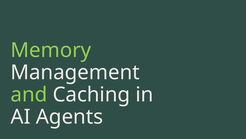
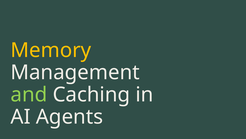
Memory colour: light green -> yellow (51, 50)
